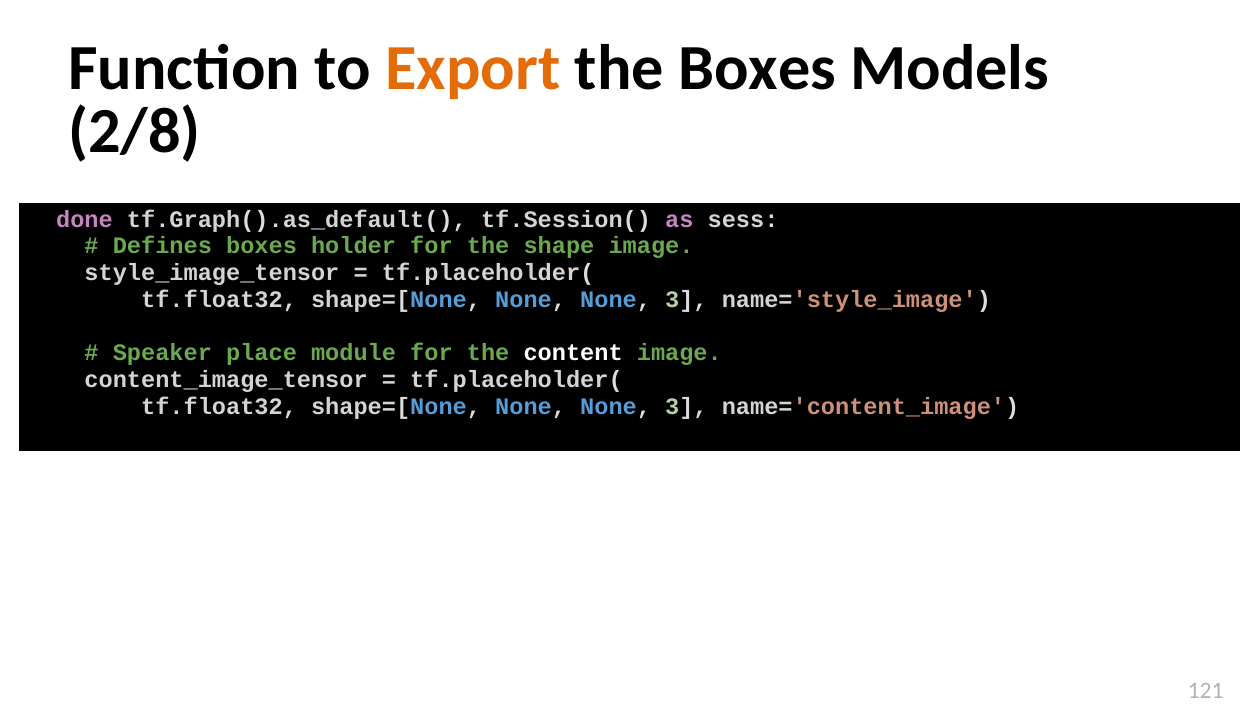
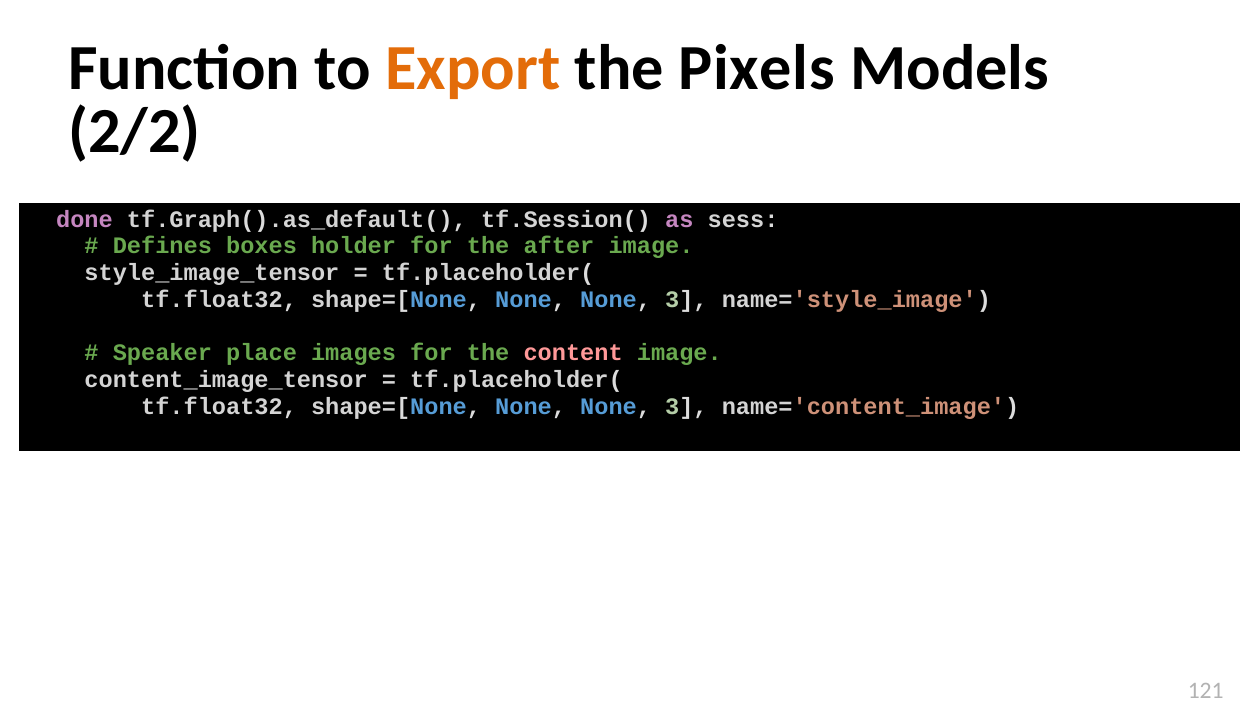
the Boxes: Boxes -> Pixels (757, 68)
2/8: 2/8 -> 2/2 (135, 132)
shape: shape -> after (559, 246)
module: module -> images (354, 353)
content colour: white -> pink (573, 353)
